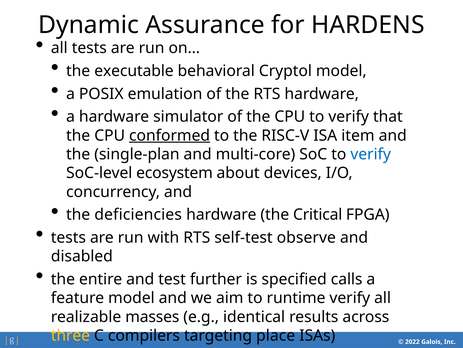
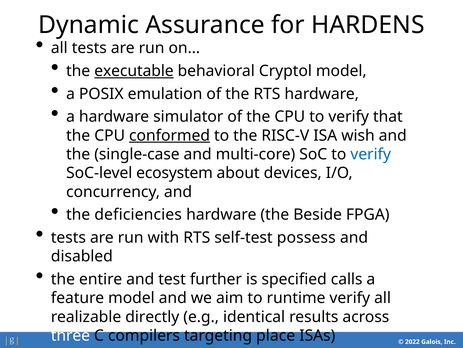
executable underline: none -> present (134, 71)
item: item -> wish (358, 135)
single-plan: single-plan -> single-case (137, 154)
Critical: Critical -> Beside (318, 214)
observe: observe -> possess (306, 237)
masses: masses -> directly (152, 316)
three colour: yellow -> white (70, 335)
